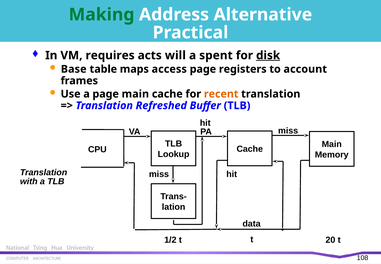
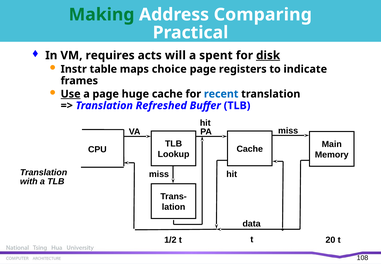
Alternative: Alternative -> Comparing (263, 15)
Base: Base -> Instr (74, 69)
access: access -> choice (169, 69)
account: account -> indicate (305, 69)
Use underline: none -> present (71, 94)
page main: main -> huge (135, 94)
recent colour: orange -> blue (221, 94)
